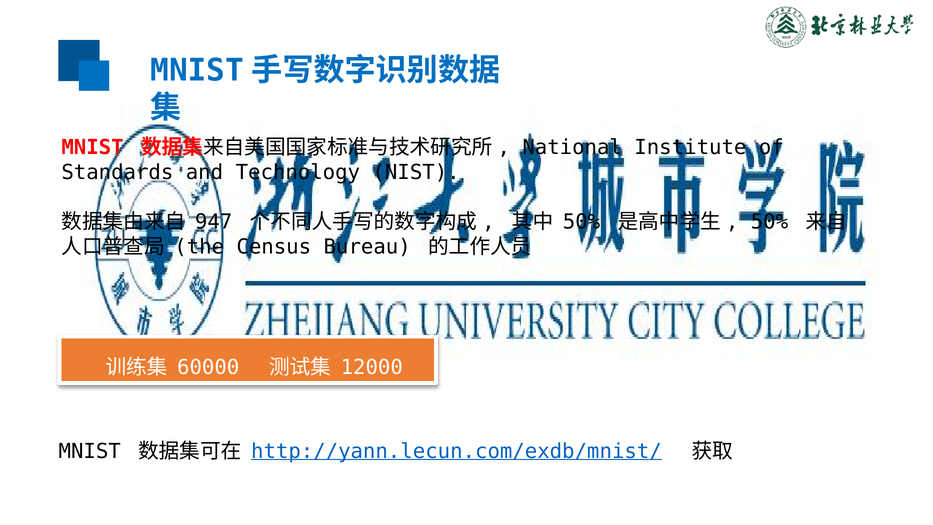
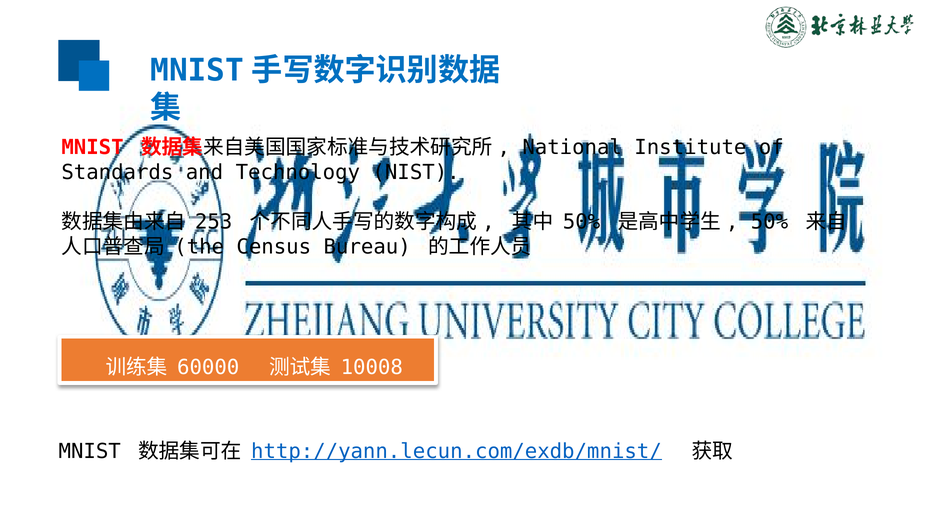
947: 947 -> 253 (214, 222)
12000: 12000 -> 10008 (372, 368)
